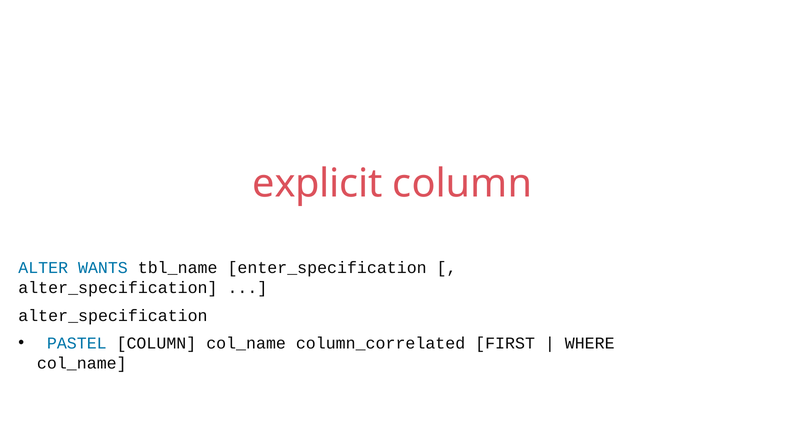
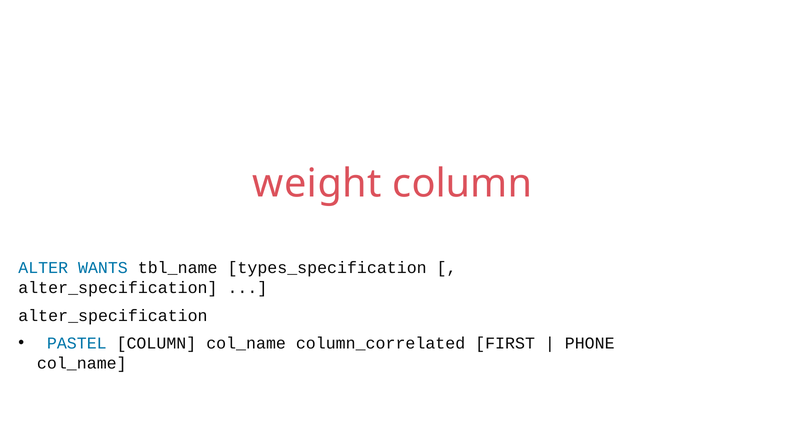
explicit: explicit -> weight (317, 184)
enter_specification: enter_specification -> types_specification (327, 268)
WHERE: WHERE -> PHONE (590, 344)
